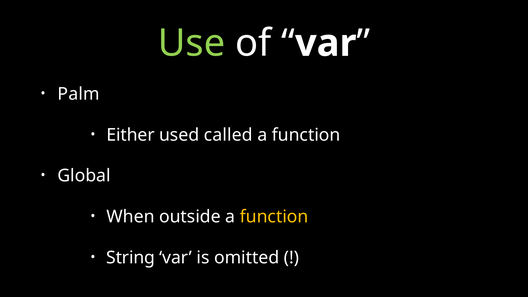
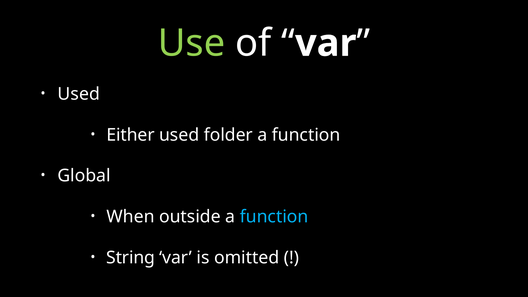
Palm: Palm -> Used (79, 94)
called: called -> folder (228, 135)
function colour: yellow -> light blue (274, 217)
